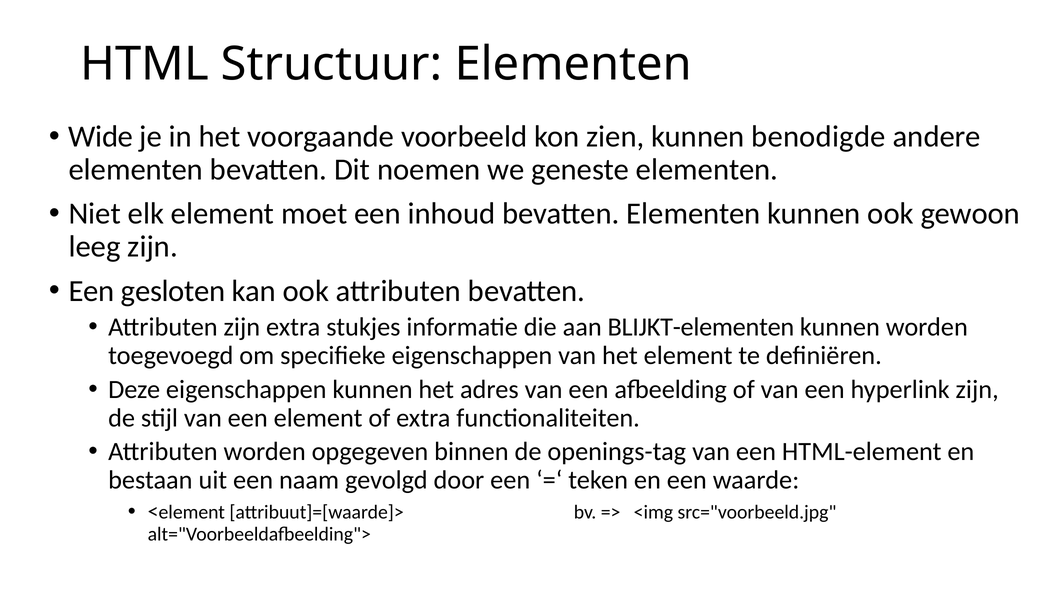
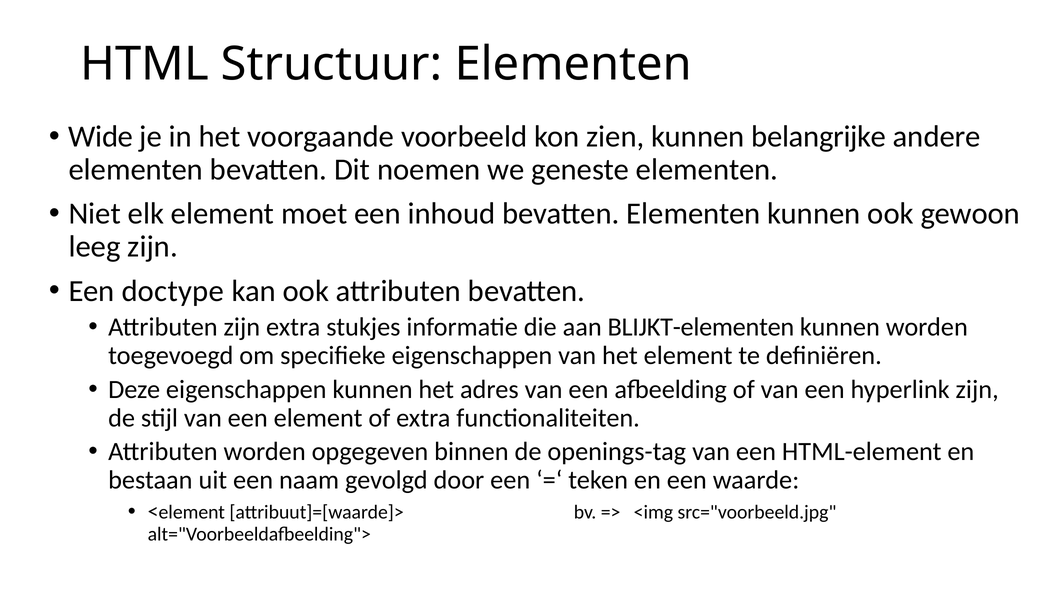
benodigde: benodigde -> belangrijke (819, 137)
gesloten: gesloten -> doctype (173, 291)
